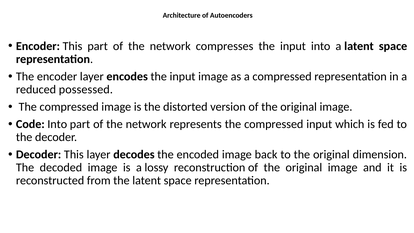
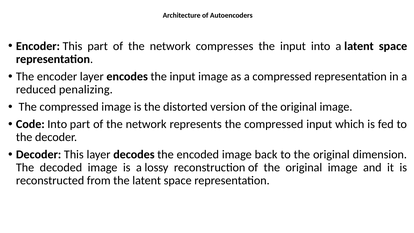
possessed: possessed -> penalizing (86, 89)
